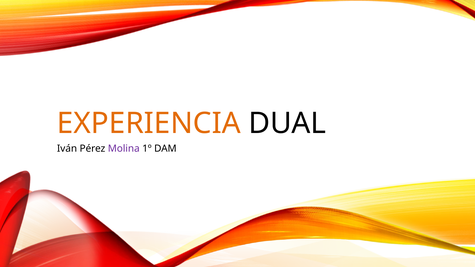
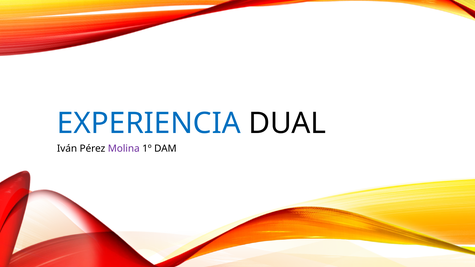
EXPERIENCIA colour: orange -> blue (149, 123)
